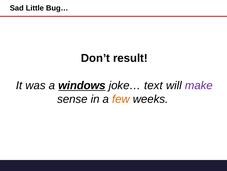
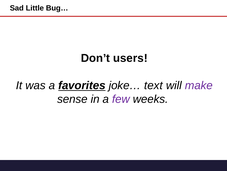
result: result -> users (130, 58)
windows: windows -> favorites (82, 85)
few colour: orange -> purple (121, 99)
